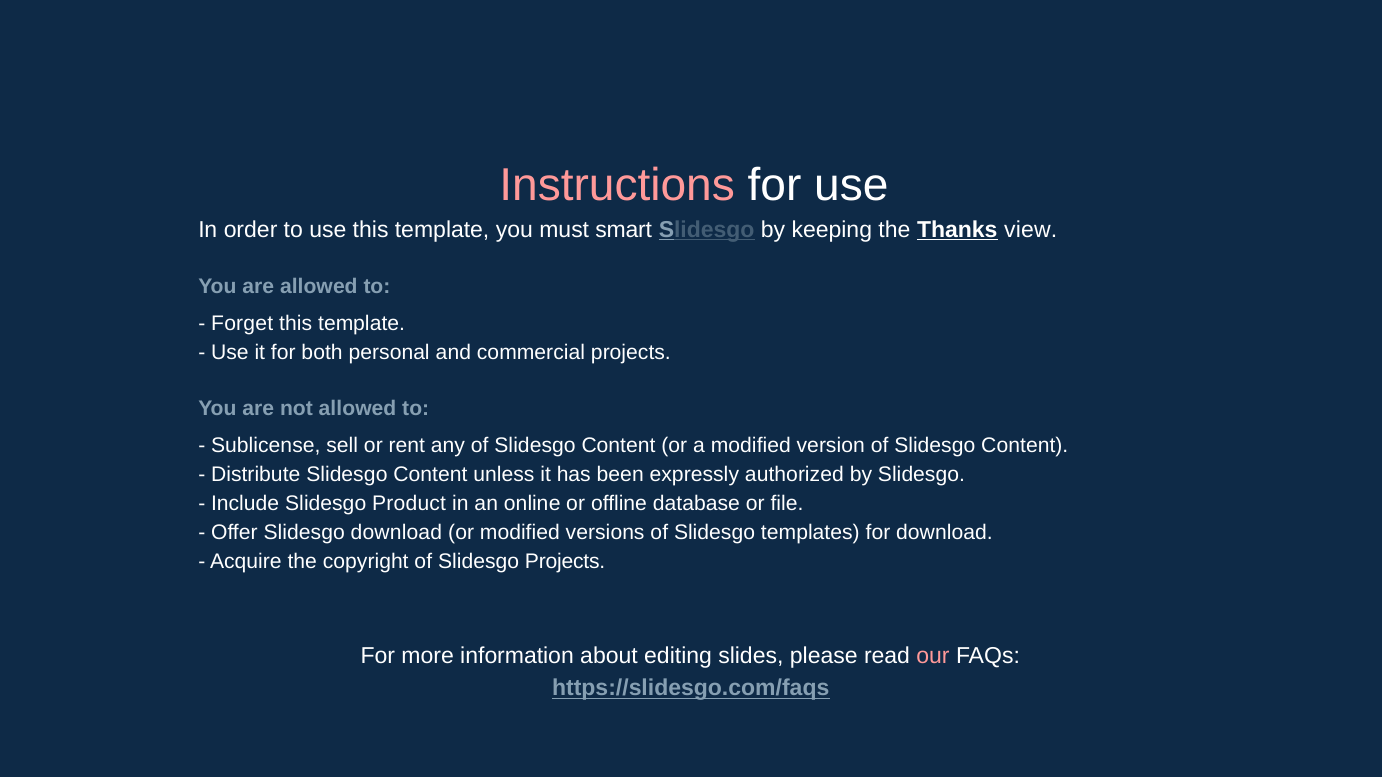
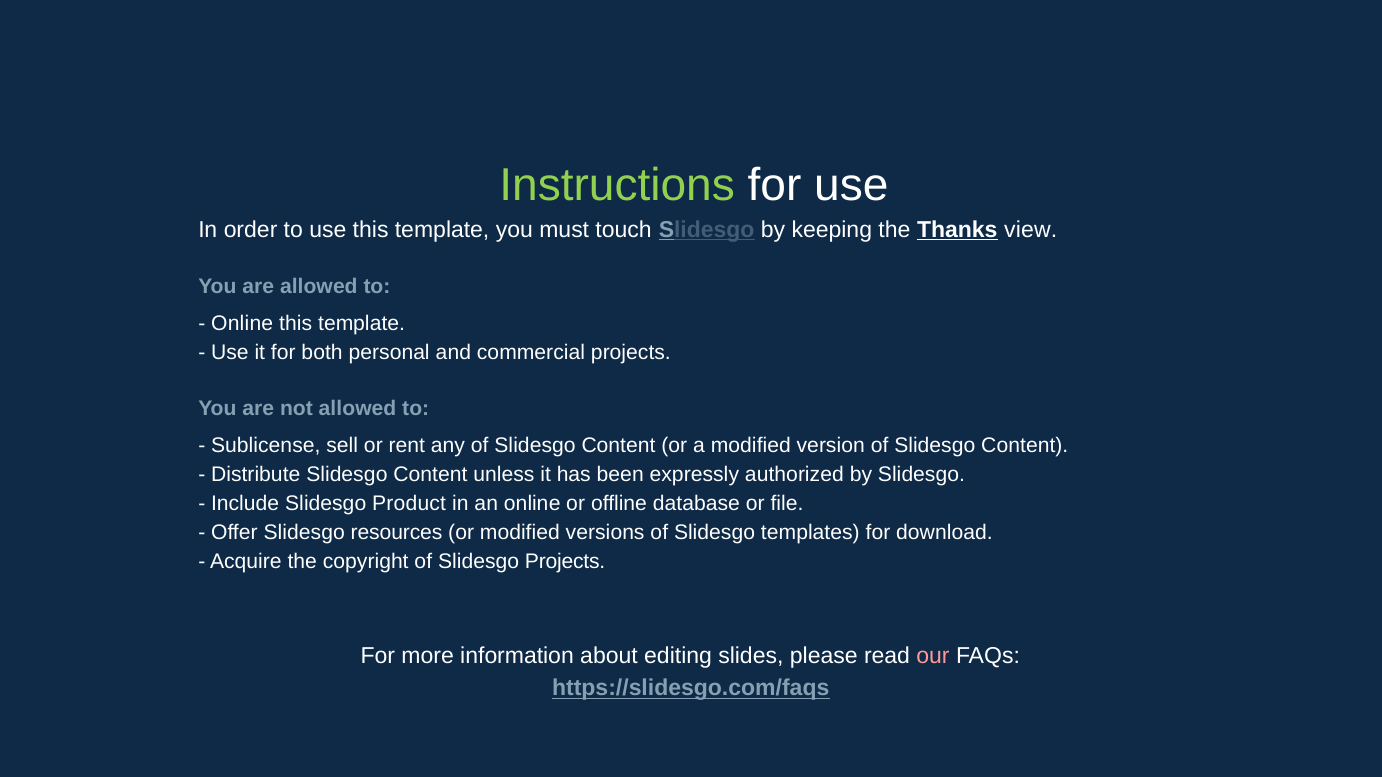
Instructions colour: pink -> light green (617, 186)
smart: smart -> touch (624, 230)
Forget: Forget -> Online (242, 324)
Slidesgo download: download -> resources (397, 533)
